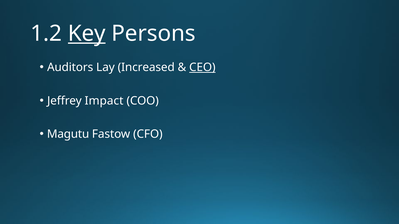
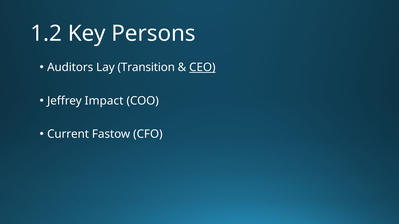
Key underline: present -> none (87, 33)
Increased: Increased -> Transition (146, 67)
Magutu: Magutu -> Current (68, 134)
